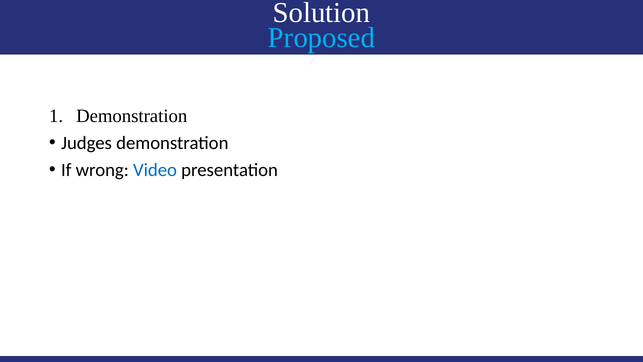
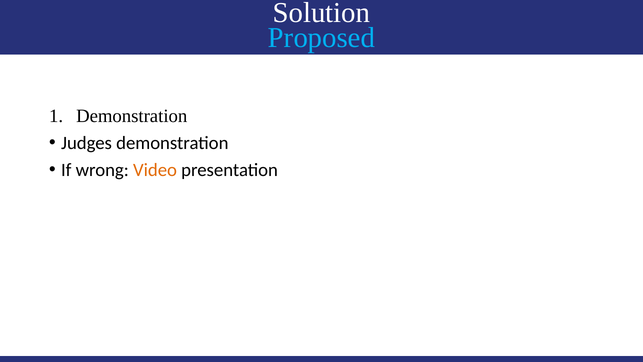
Video colour: blue -> orange (155, 170)
